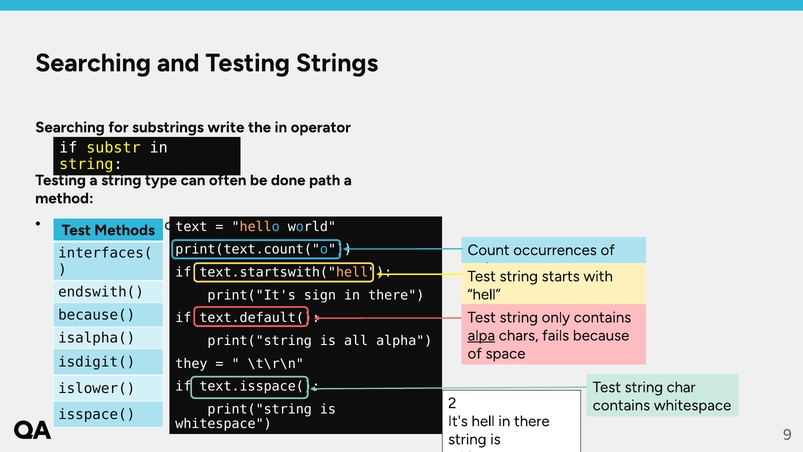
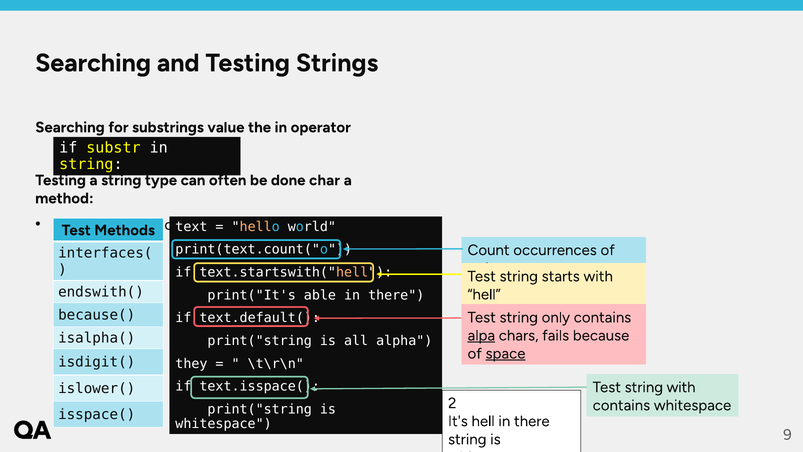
write: write -> value (226, 127)
path: path -> char (325, 180)
sign: sign -> able (320, 295)
space underline: none -> present (505, 353)
string char: char -> with (681, 387)
